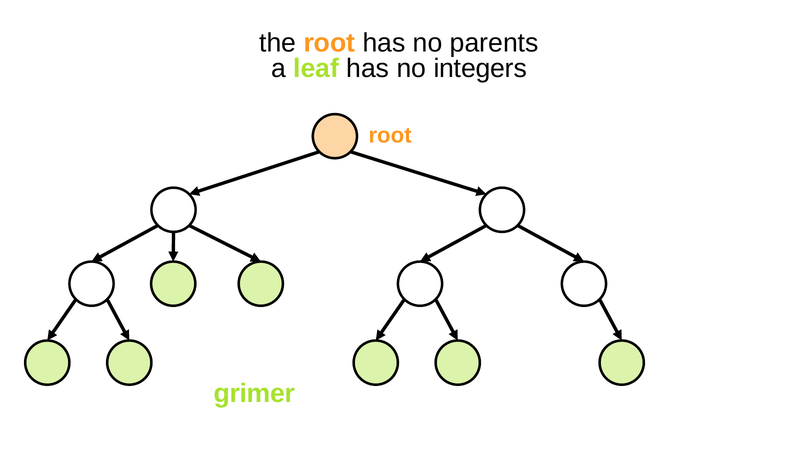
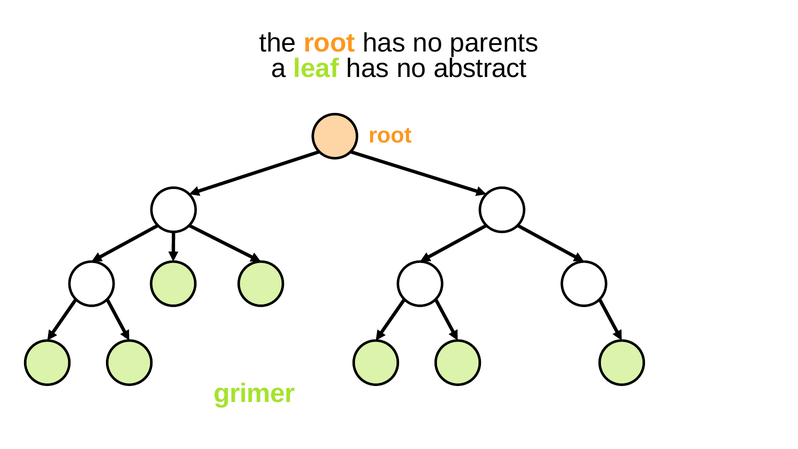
integers: integers -> abstract (480, 69)
